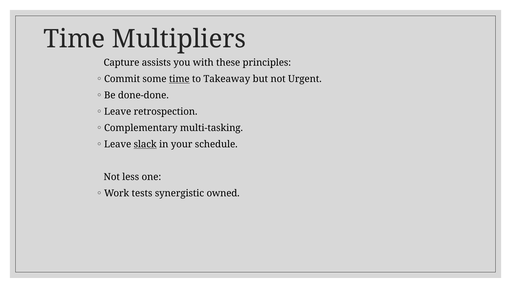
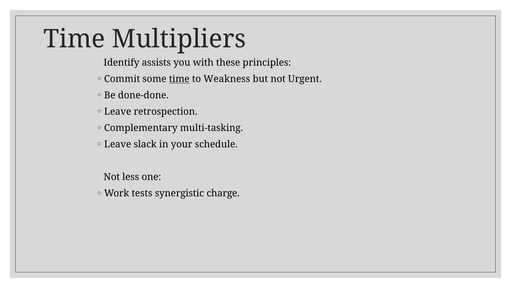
Capture: Capture -> Identify (121, 63)
Takeaway: Takeaway -> Weakness (227, 79)
slack underline: present -> none (145, 144)
owned: owned -> charge (223, 193)
